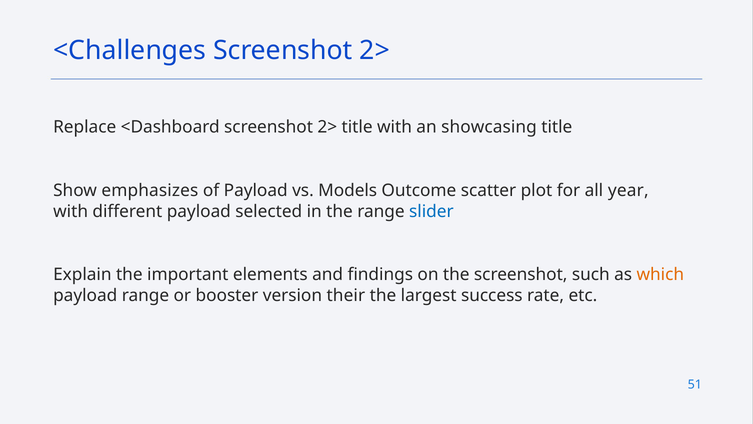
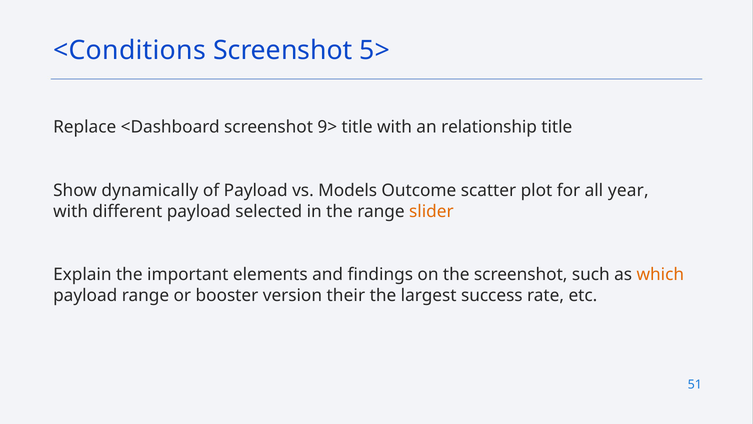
<Challenges: <Challenges -> <Conditions (130, 50)
2>: 2> -> 5> (375, 50)
<Dashboard screenshot 2>: 2> -> 9> (327, 127)
showcasing: showcasing -> relationship (489, 127)
emphasizes: emphasizes -> dynamically (150, 190)
slider colour: blue -> orange (431, 211)
